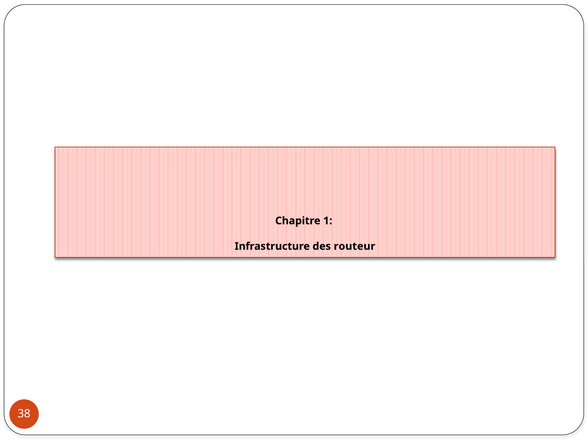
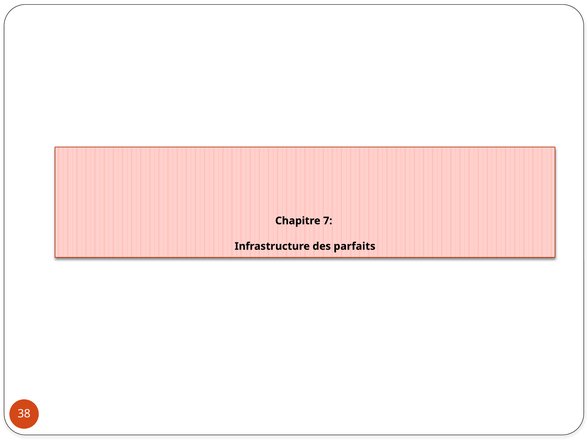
1: 1 -> 7 (328, 221)
routeur: routeur -> parfaits (355, 246)
